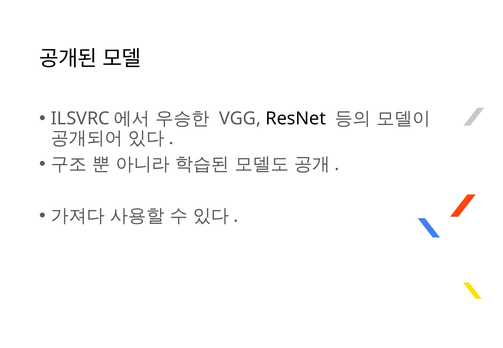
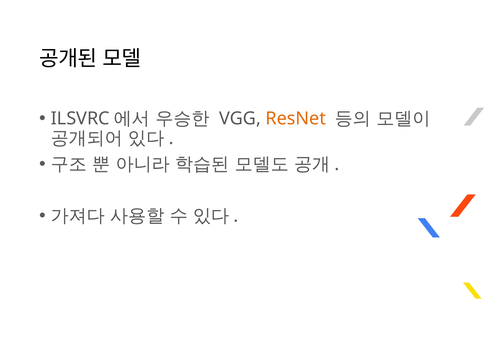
ResNet colour: black -> orange (296, 119)
